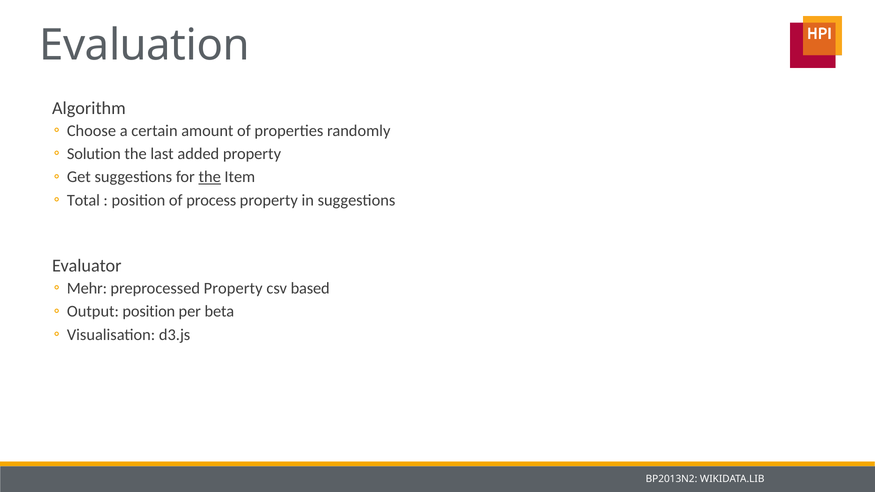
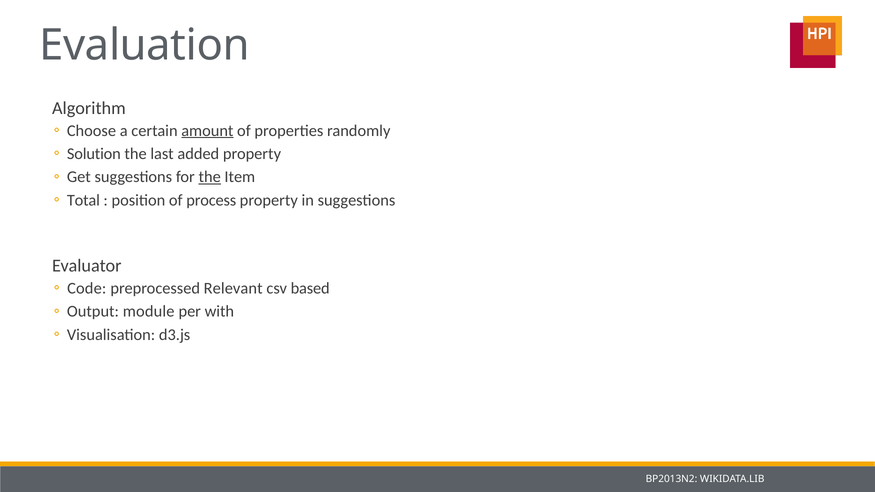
amount underline: none -> present (207, 131)
Mehr: Mehr -> Code (87, 288)
preprocessed Property: Property -> Relevant (233, 288)
Output position: position -> module (149, 312)
beta: beta -> with (219, 312)
